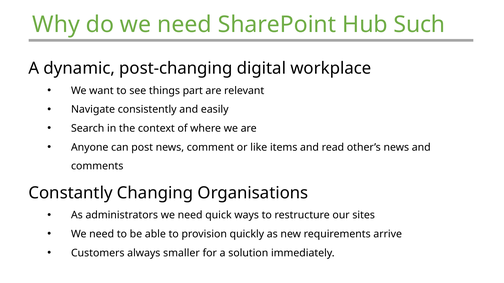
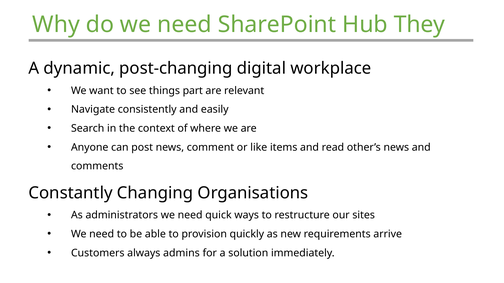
Such: Such -> They (419, 25)
smaller: smaller -> admins (181, 253)
